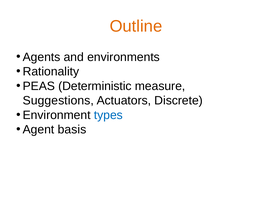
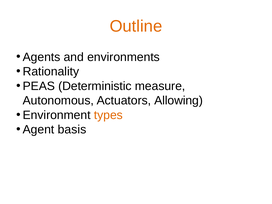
Suggestions: Suggestions -> Autonomous (58, 101)
Discrete: Discrete -> Allowing (179, 101)
types colour: blue -> orange (108, 115)
